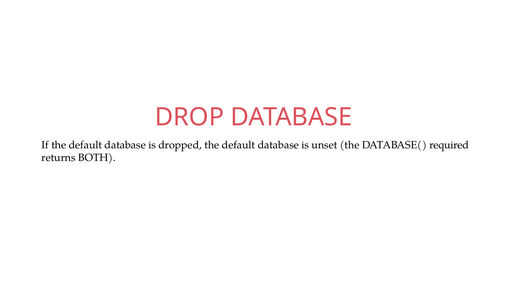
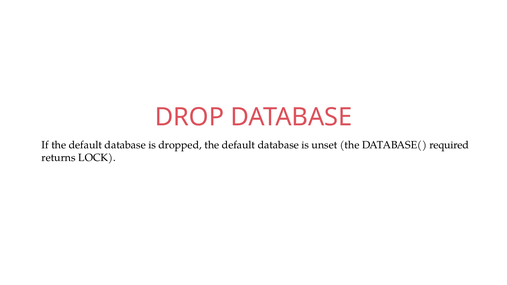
BOTH: BOTH -> LOCK (97, 158)
